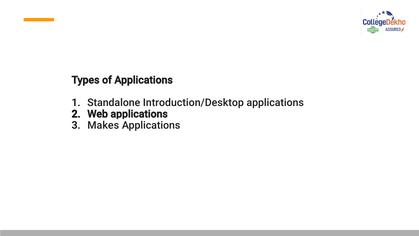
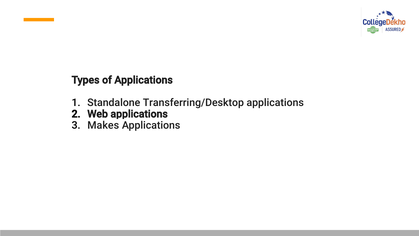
Introduction/Desktop: Introduction/Desktop -> Transferring/Desktop (193, 102)
